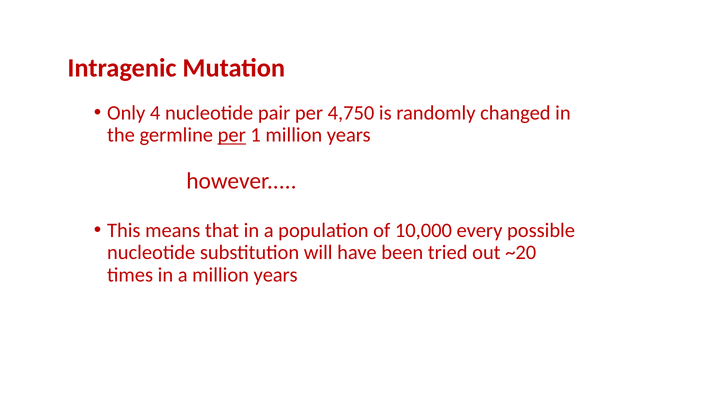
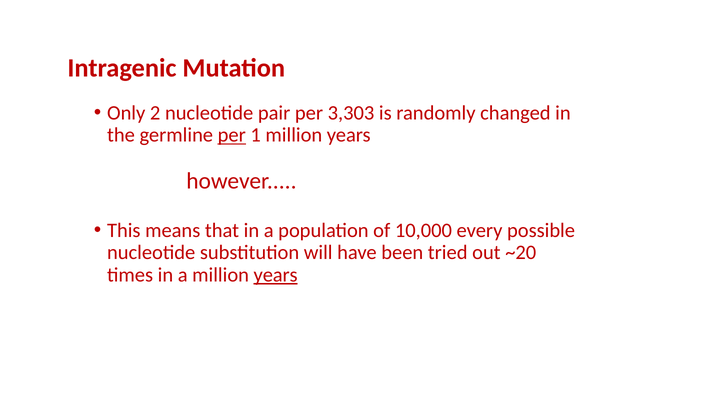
4: 4 -> 2 (155, 113)
4,750: 4,750 -> 3,303 (351, 113)
years underline: none -> present (276, 275)
